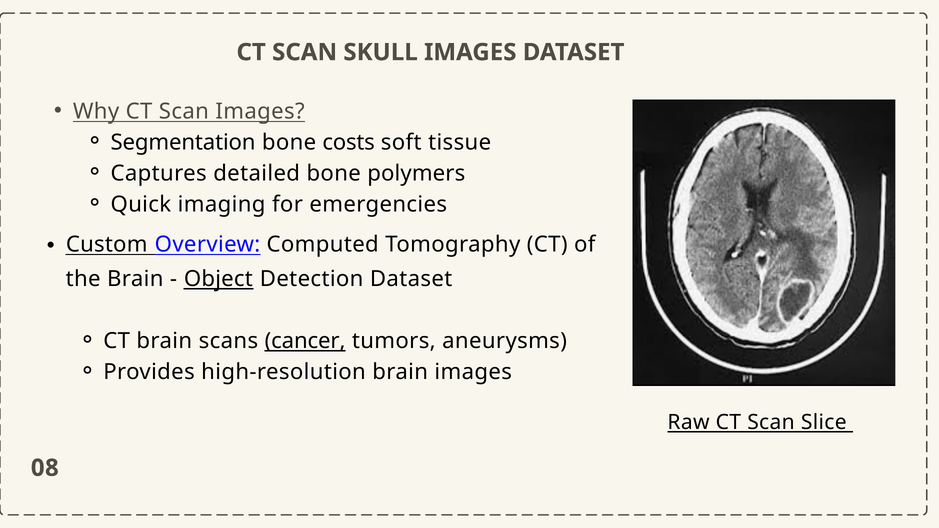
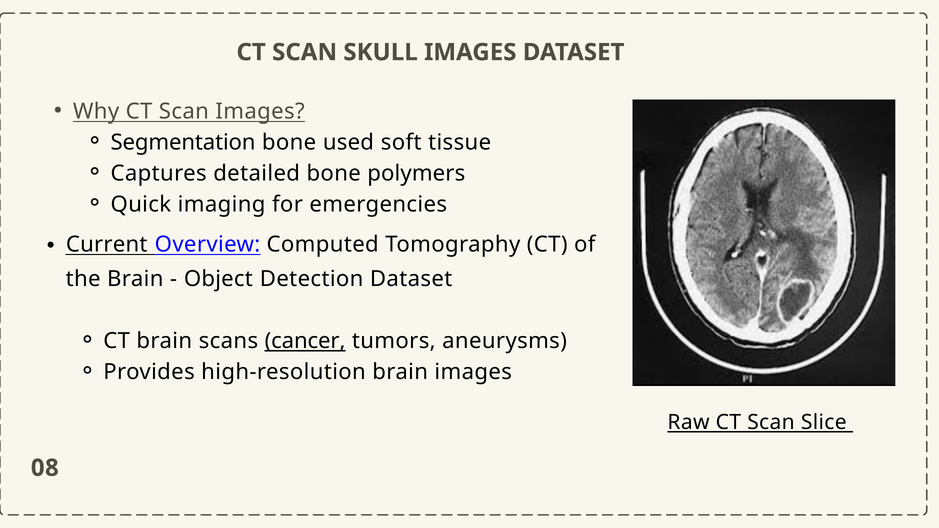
costs: costs -> used (348, 142)
Custom: Custom -> Current (107, 245)
Object underline: present -> none (218, 279)
